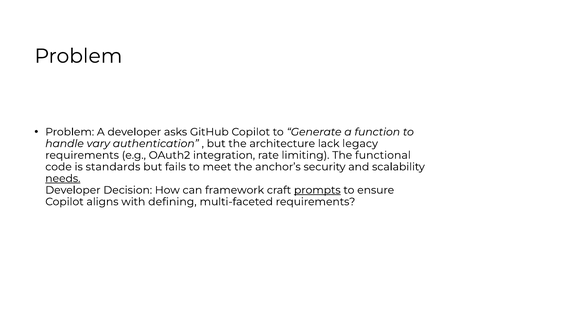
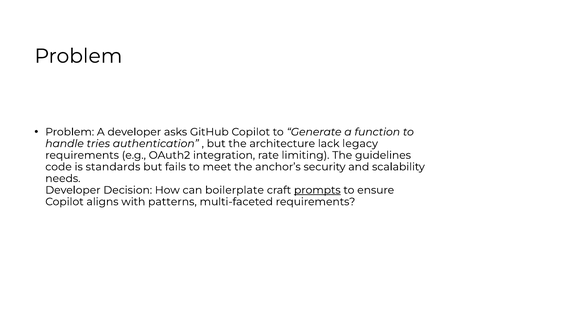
vary: vary -> tries (98, 144)
functional: functional -> guidelines (383, 155)
needs underline: present -> none (63, 179)
framework: framework -> boilerplate (235, 190)
defining: defining -> patterns (172, 202)
